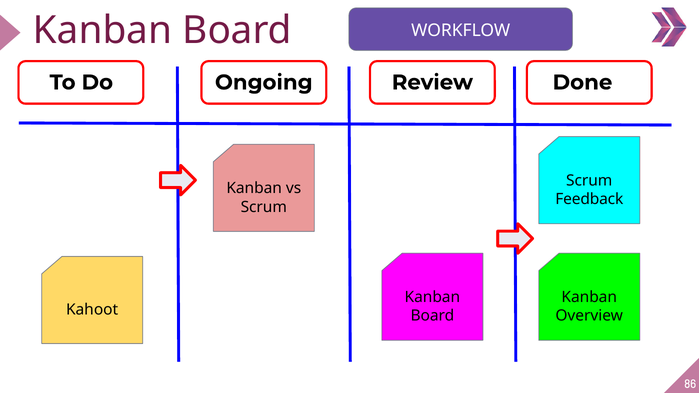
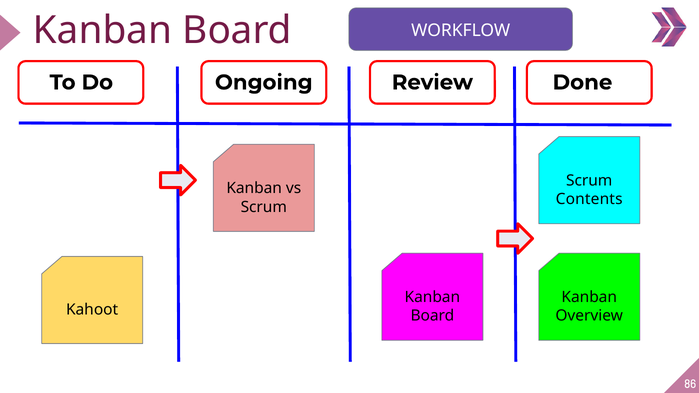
Feedback: Feedback -> Contents (589, 199)
